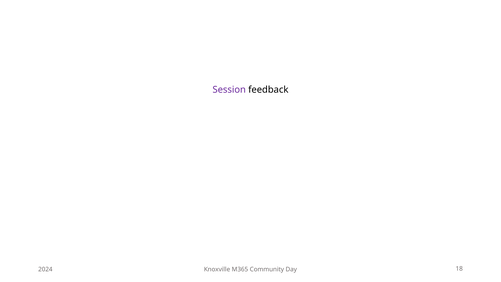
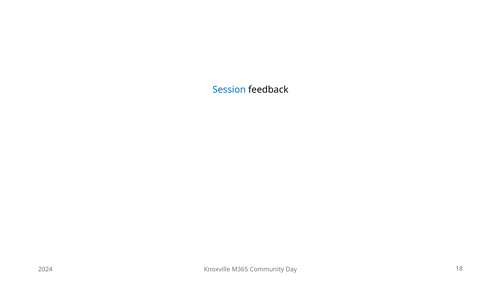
Session colour: purple -> blue (229, 90)
